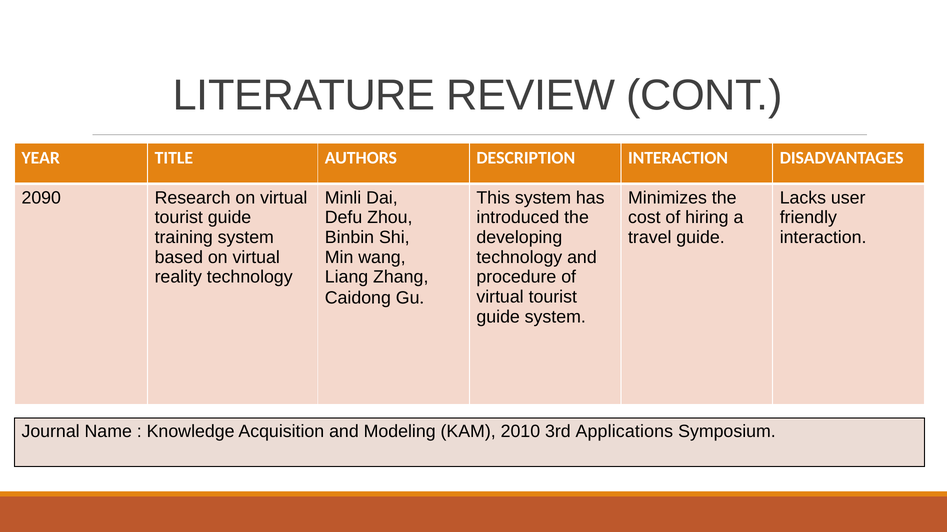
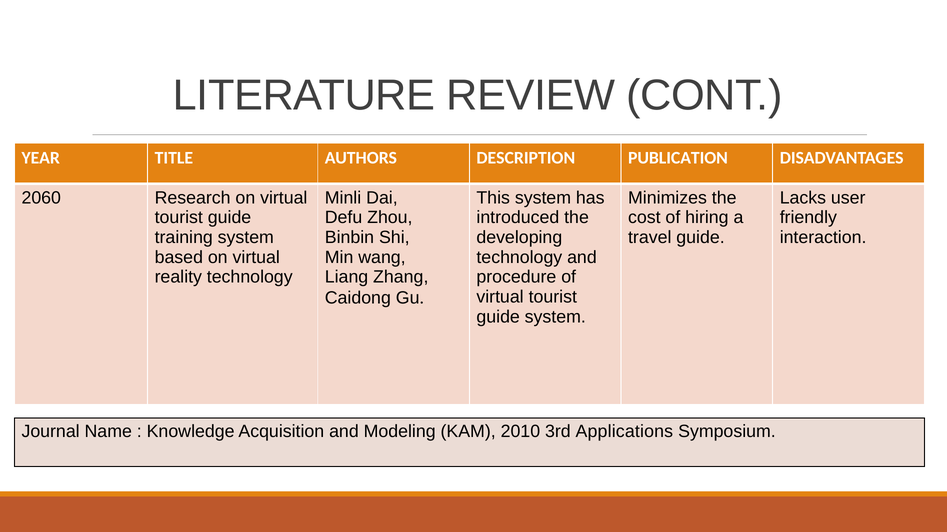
DESCRIPTION INTERACTION: INTERACTION -> PUBLICATION (678, 158)
2090: 2090 -> 2060 (41, 198)
